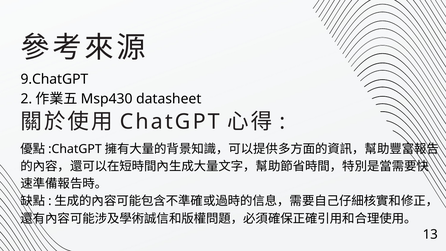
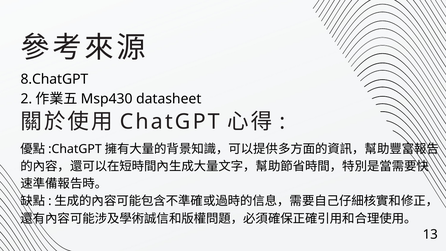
9.ChatGPT: 9.ChatGPT -> 8.ChatGPT (54, 79)
